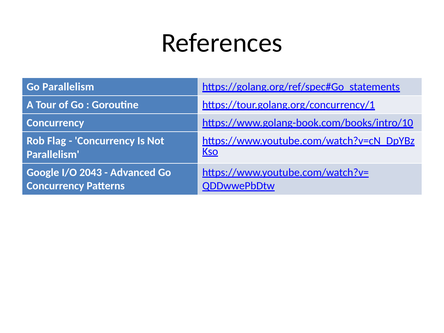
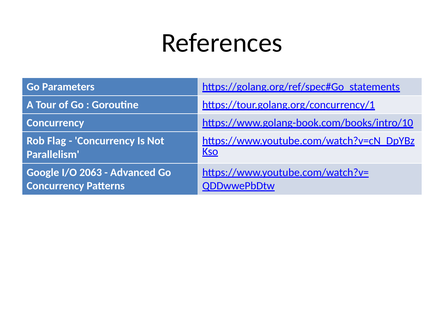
Go Parallelism: Parallelism -> Parameters (68, 87)
2043: 2043 -> 2063 (91, 172)
